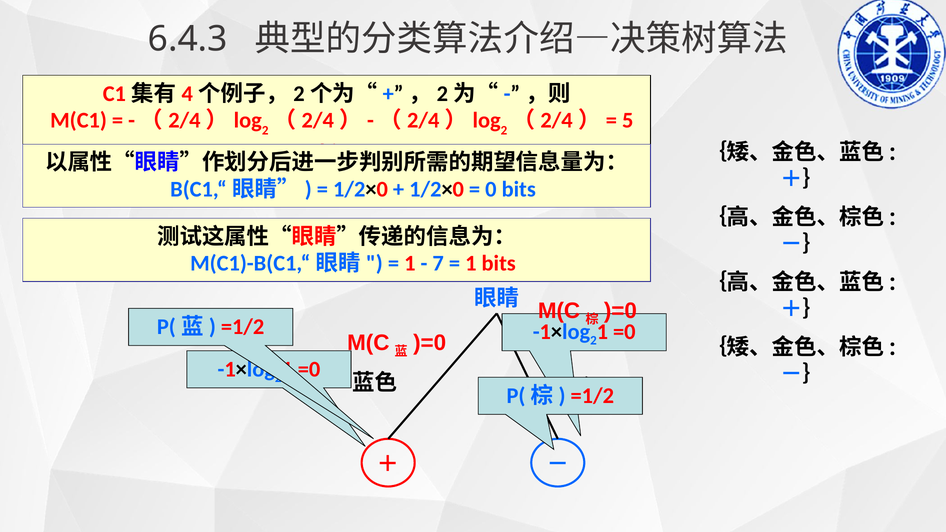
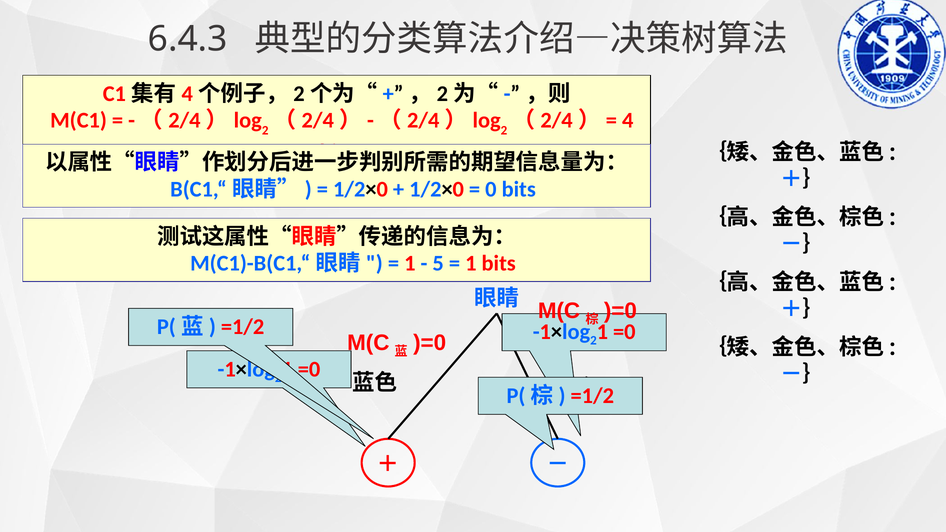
5: 5 -> 4 (628, 121)
7: 7 -> 5 (438, 264)
